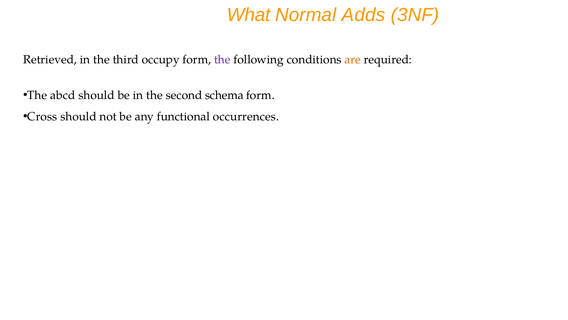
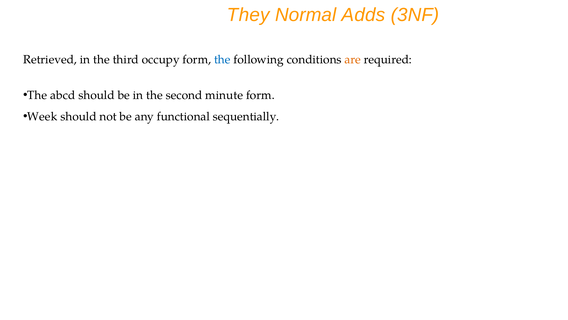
What: What -> They (248, 15)
the colour: purple -> blue (222, 60)
schema: schema -> minute (224, 95)
Cross: Cross -> Week (42, 116)
occurrences: occurrences -> sequentially (246, 116)
